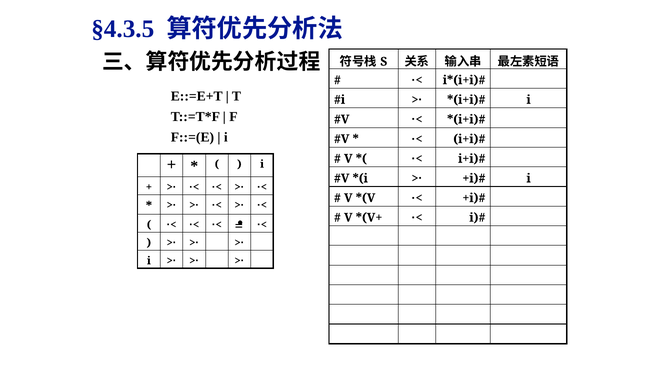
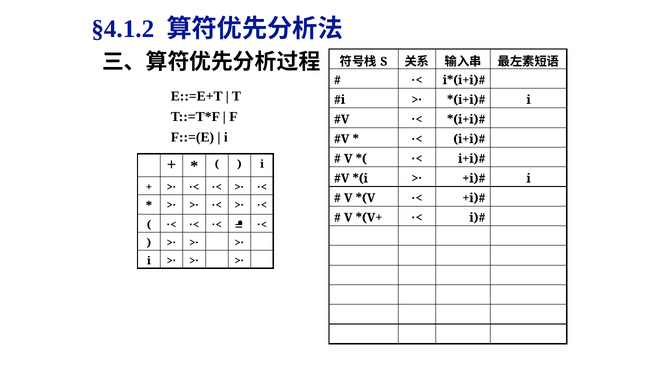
§4.3.5: §4.3.5 -> §4.1.2 (123, 29)
